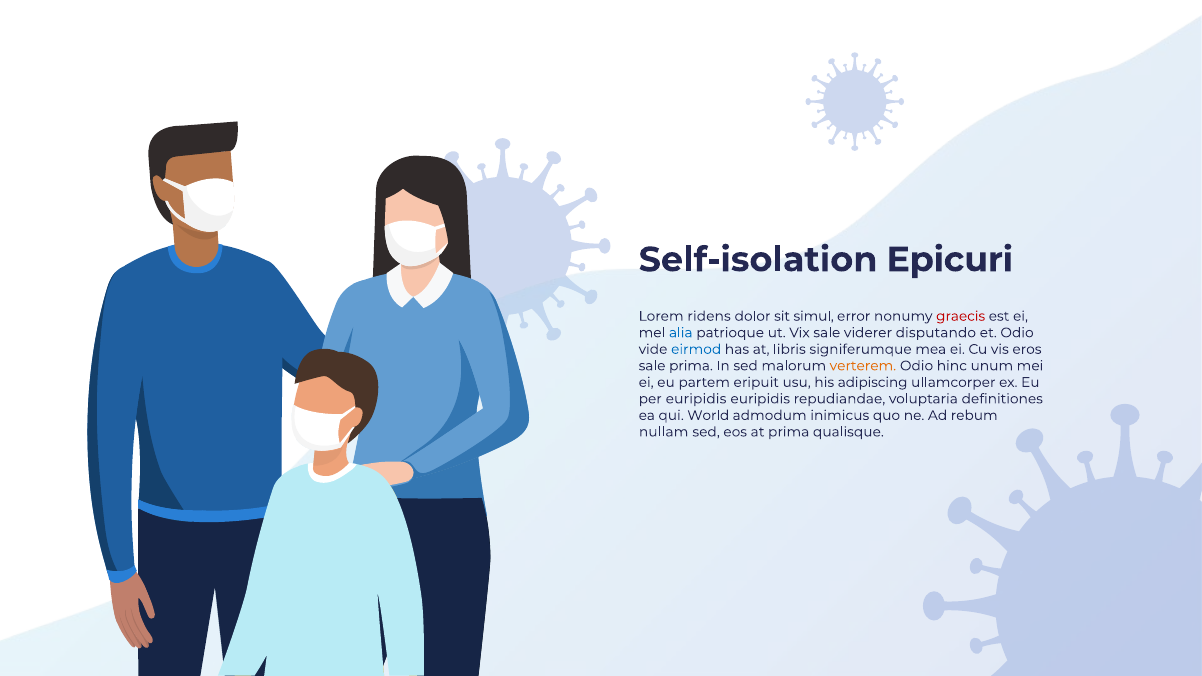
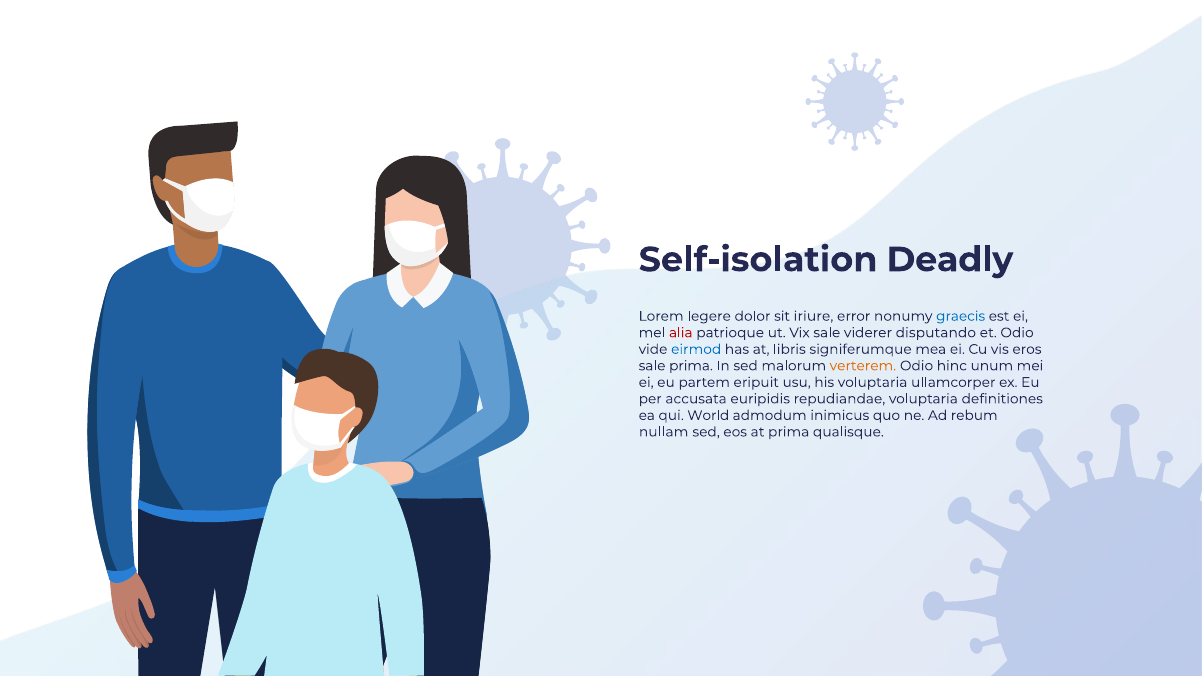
Epicuri: Epicuri -> Deadly (950, 260)
ridens: ridens -> legere (709, 316)
simul: simul -> iriure (813, 316)
graecis colour: red -> blue (961, 316)
alia colour: blue -> red (681, 333)
his adipiscing: adipiscing -> voluptaria (873, 382)
per euripidis: euripidis -> accusata (696, 399)
